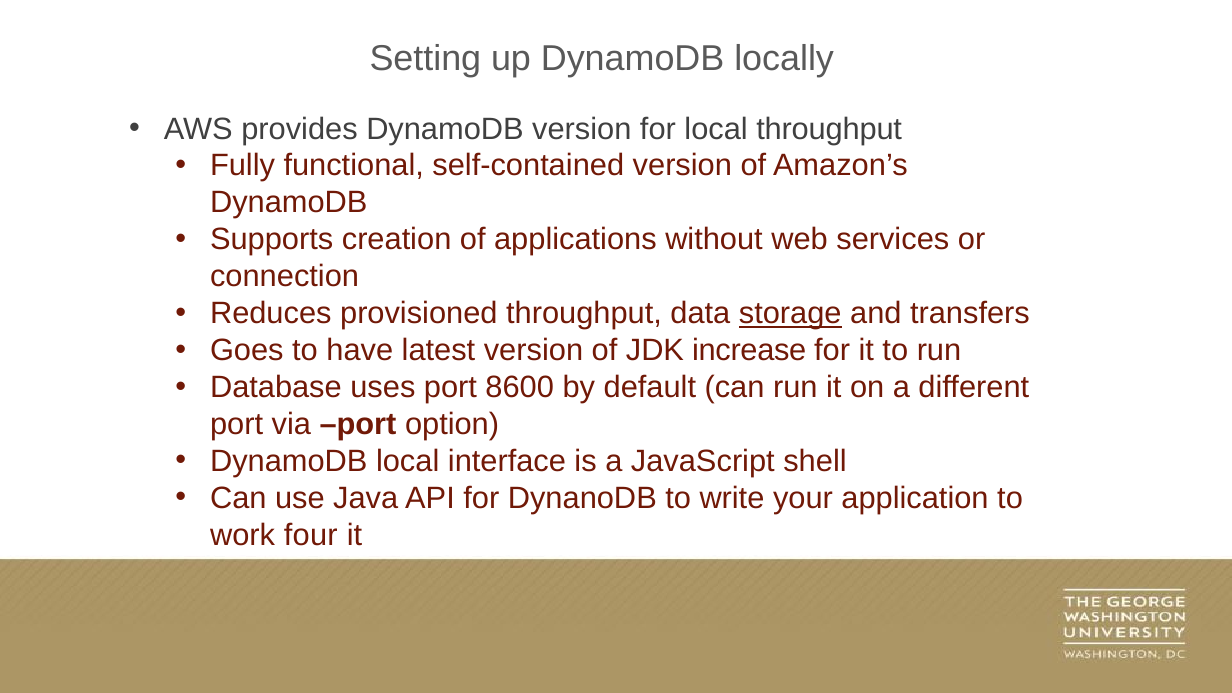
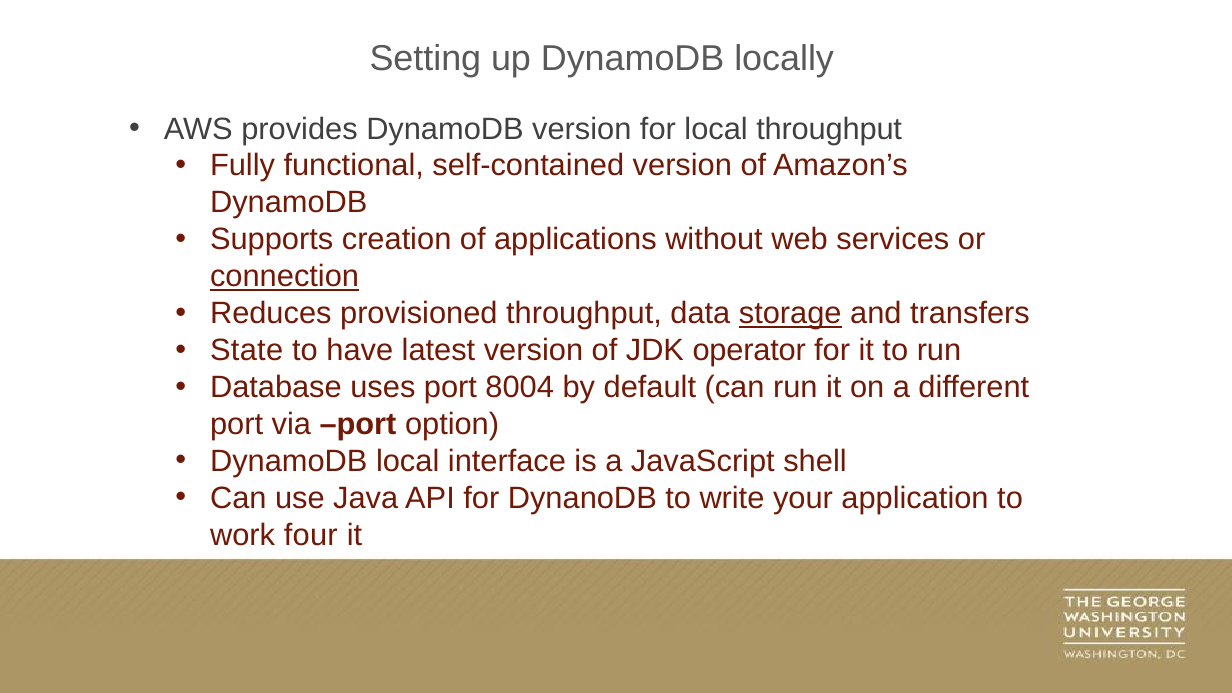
connection underline: none -> present (285, 277)
Goes: Goes -> State (247, 351)
increase: increase -> operator (749, 351)
8600: 8600 -> 8004 (520, 388)
